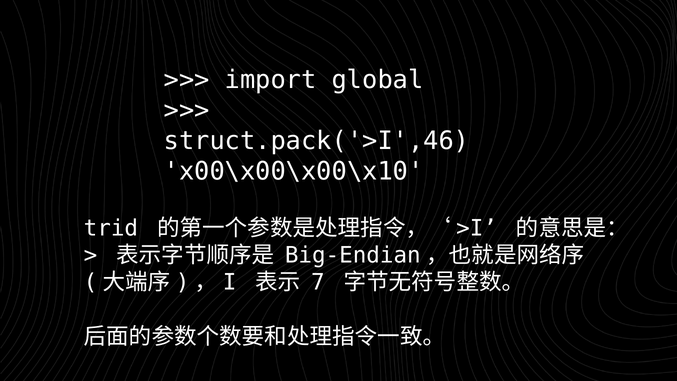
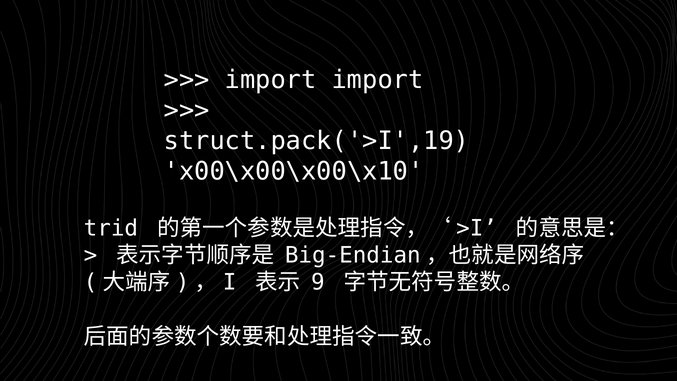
import global: global -> import (378, 80)
struct.pack('>I',46: struct.pack('>I',46 -> struct.pack('>I',19 (316, 141)
7: 7 -> 9 (318, 282)
